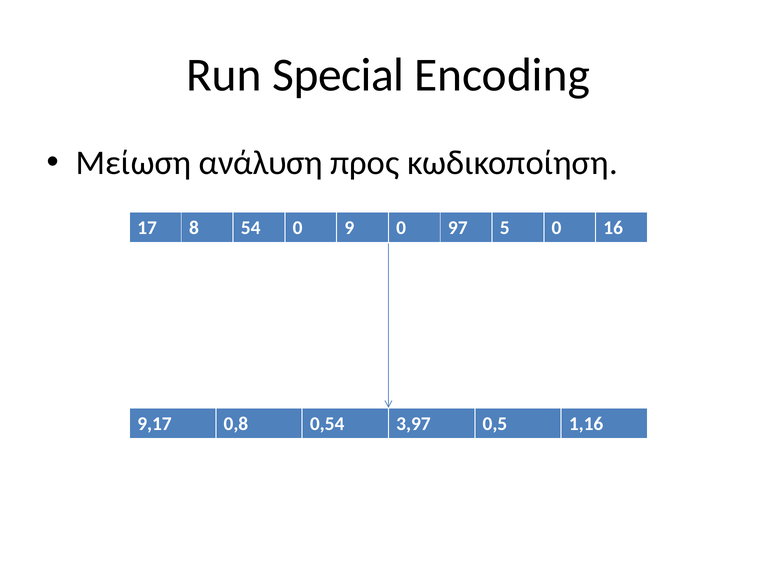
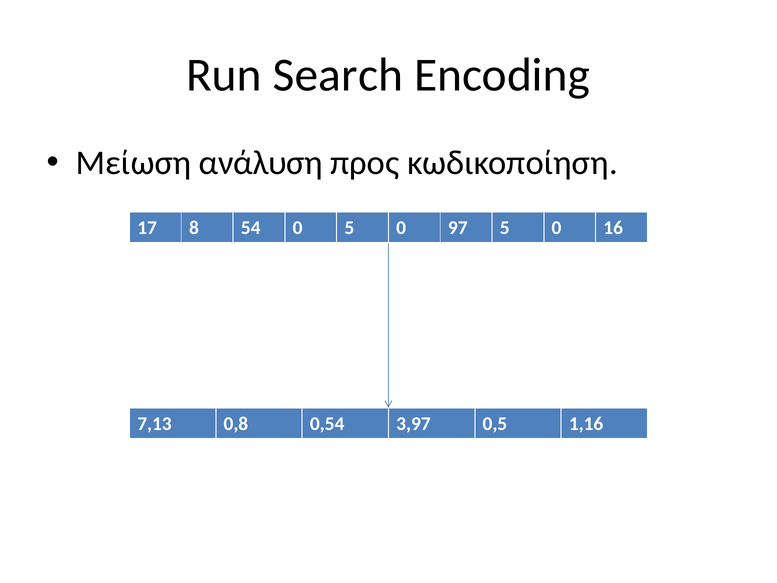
Special: Special -> Search (338, 75)
0 9: 9 -> 5 (349, 228)
9,17: 9,17 -> 7,13 (154, 424)
